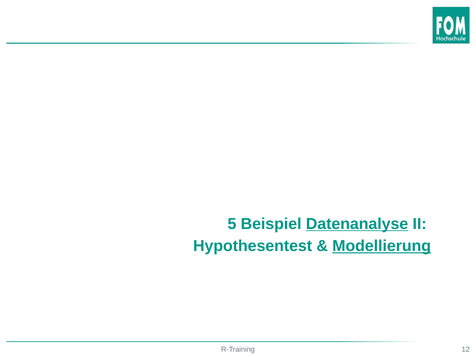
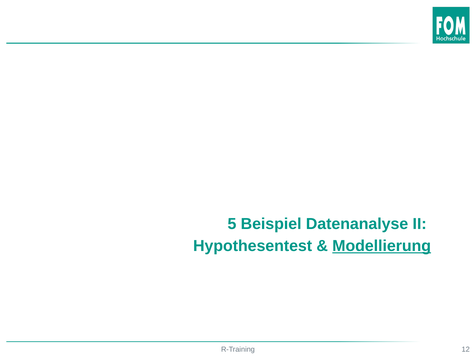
Datenanalyse underline: present -> none (357, 224)
